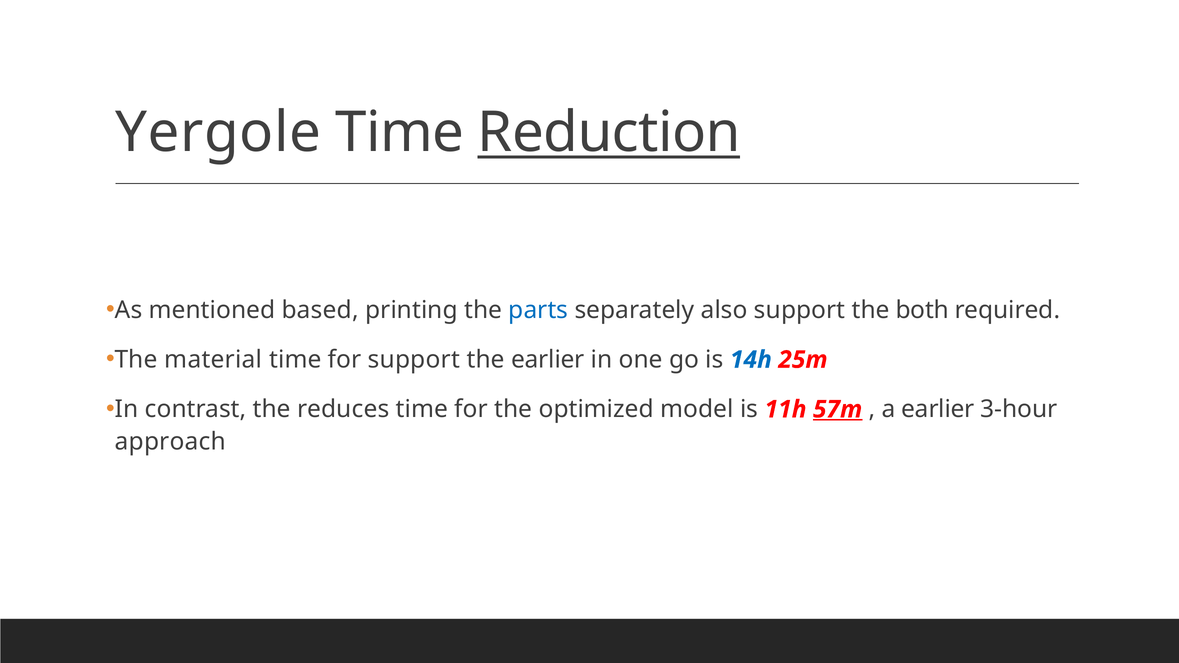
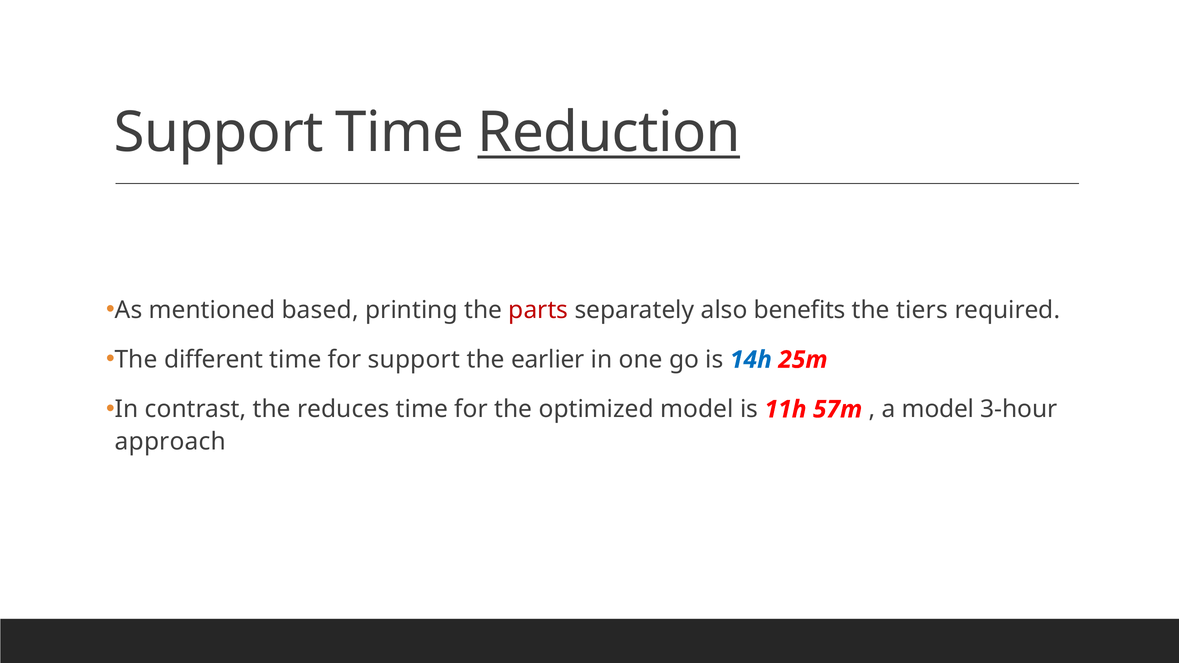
Yergole: Yergole -> Support (219, 133)
parts colour: blue -> red (538, 310)
also support: support -> benefits (800, 310)
both: both -> tiers (922, 310)
material: material -> different (214, 360)
57m underline: present -> none (838, 410)
a earlier: earlier -> model (938, 410)
